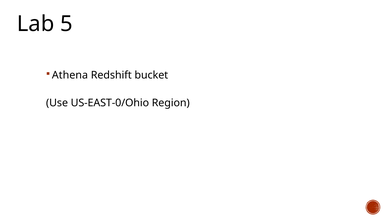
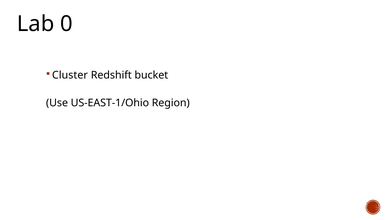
5: 5 -> 0 (66, 24)
Athena: Athena -> Cluster (70, 75)
US-EAST-0/Ohio: US-EAST-0/Ohio -> US-EAST-1/Ohio (110, 103)
